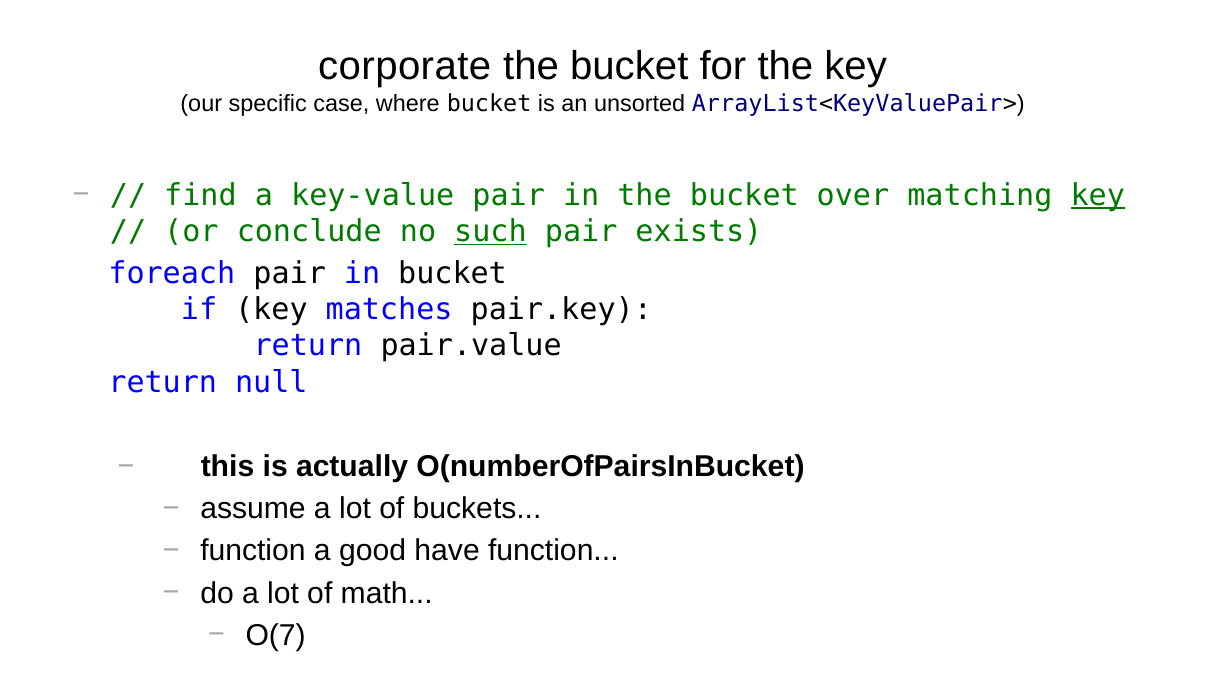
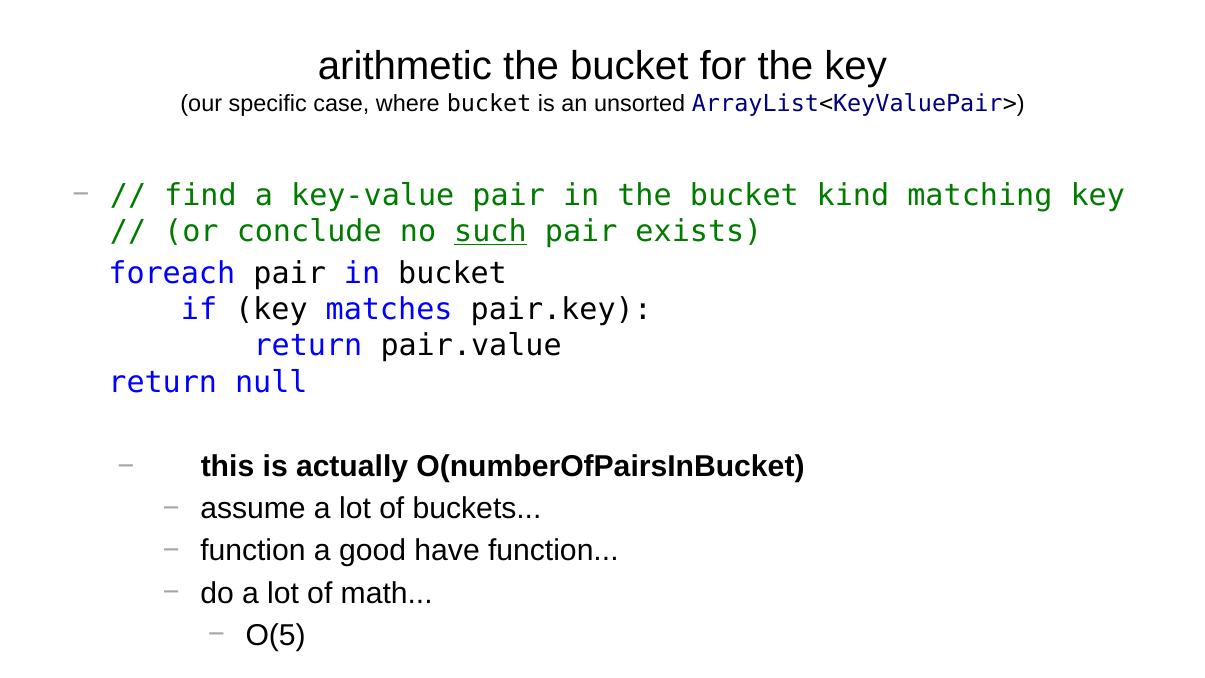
corporate: corporate -> arithmetic (405, 66)
over: over -> kind (853, 195)
key underline: present -> none (1098, 195)
O(7: O(7 -> O(5 (276, 635)
